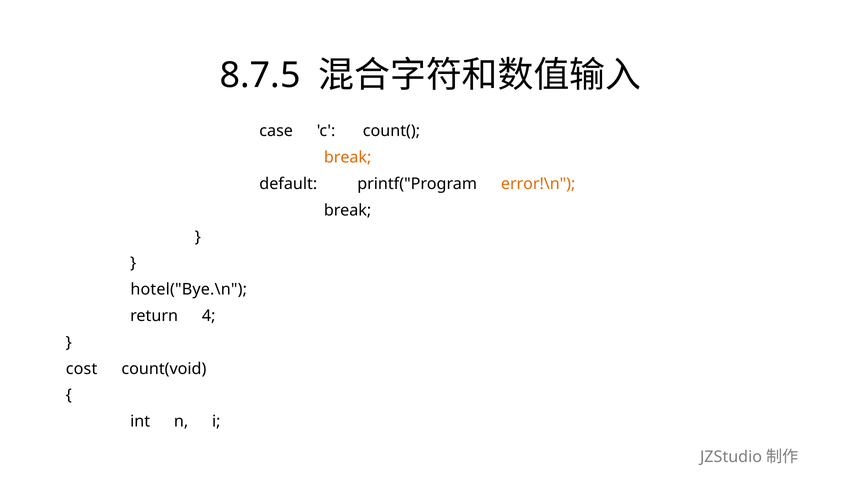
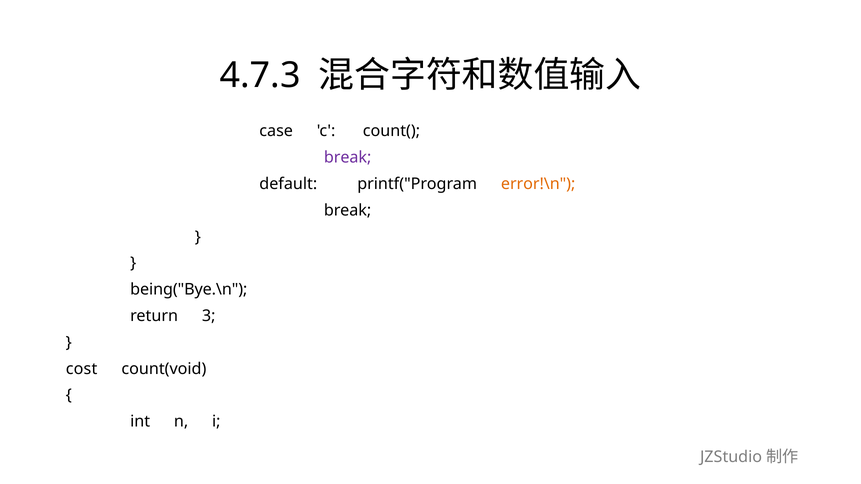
8.7.5: 8.7.5 -> 4.7.3 (260, 75)
break colour: orange -> purple (348, 158)
hotel("Bye.\n: hotel("Bye.\n -> being("Bye.\n (189, 290)
4: 4 -> 3 (209, 316)
